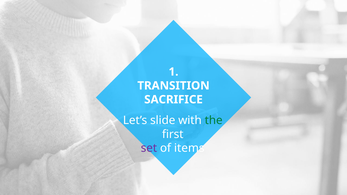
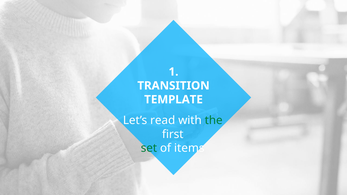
SACRIFICE: SACRIFICE -> TEMPLATE (174, 100)
slide: slide -> read (163, 120)
set colour: purple -> green (149, 148)
